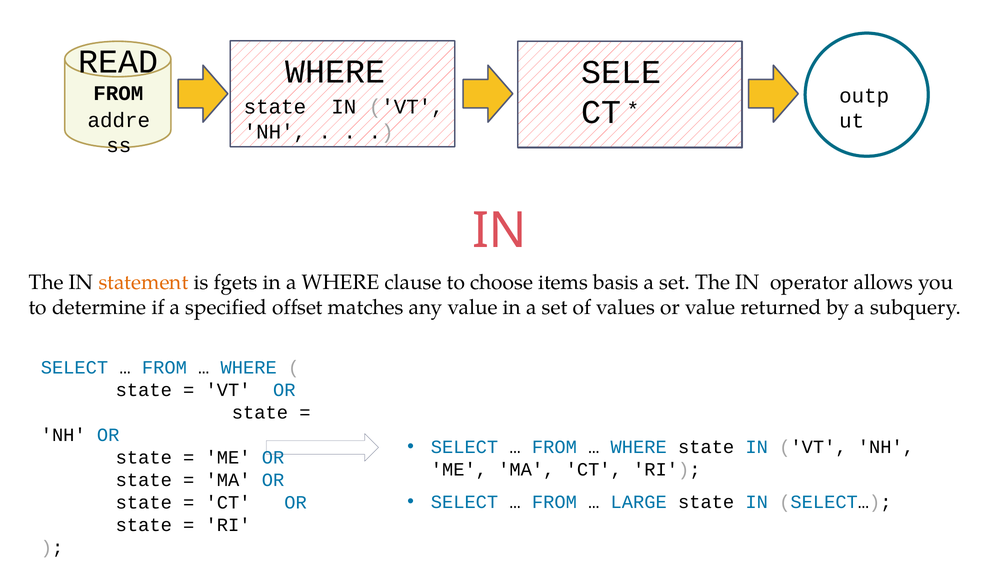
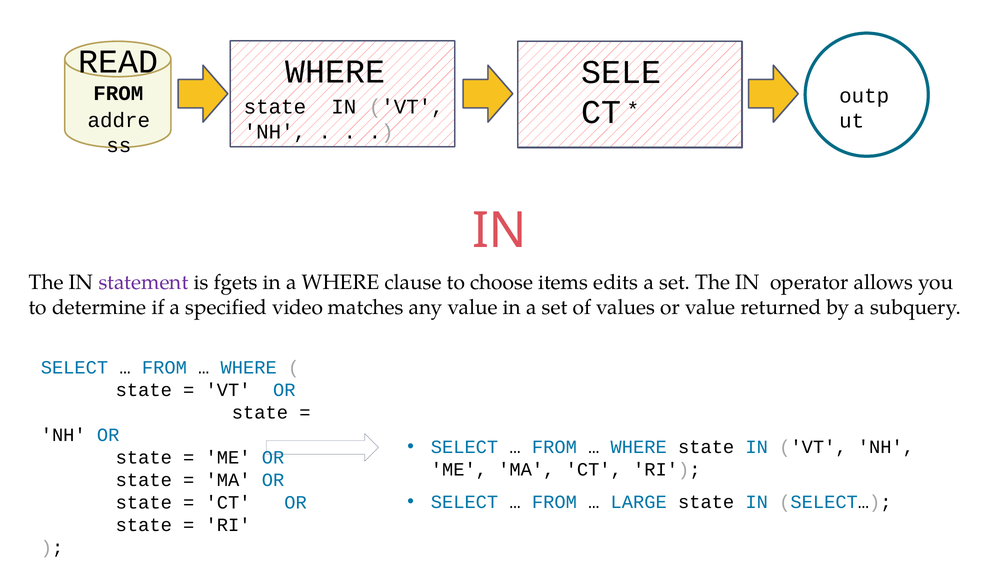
statement colour: orange -> purple (143, 282)
basis: basis -> edits (616, 282)
offset: offset -> video (298, 307)
